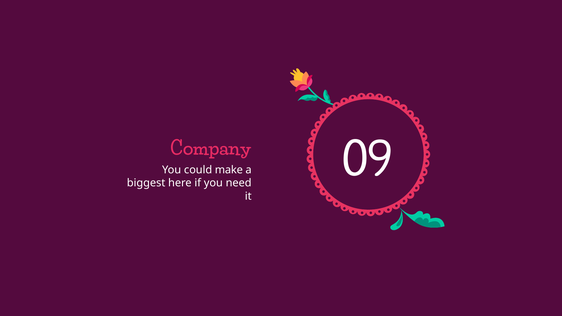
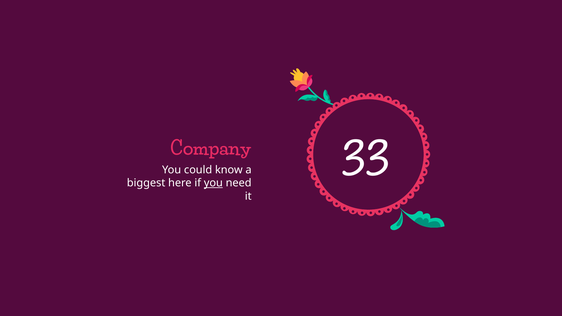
09: 09 -> 33 (367, 161)
make: make -> know (229, 170)
you underline: none -> present (213, 183)
